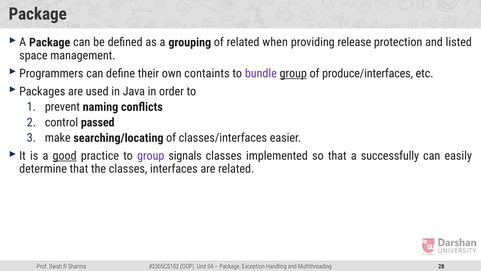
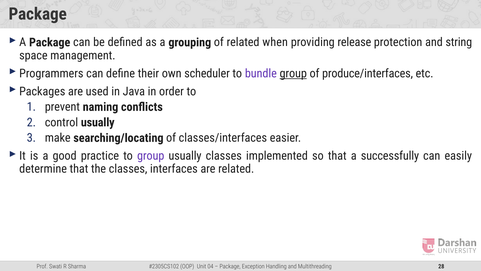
listed: listed -> string (459, 42)
containts: containts -> scheduler (207, 73)
control passed: passed -> usually (98, 122)
good underline: present -> none (65, 156)
group signals: signals -> usually (185, 156)
